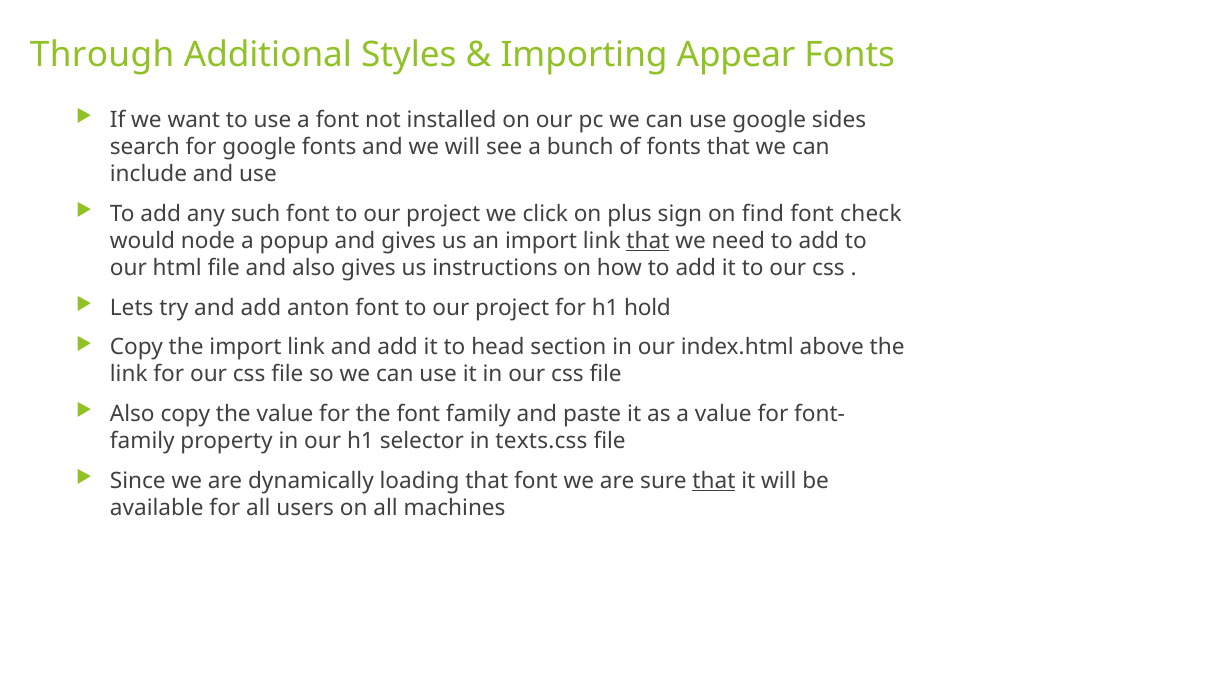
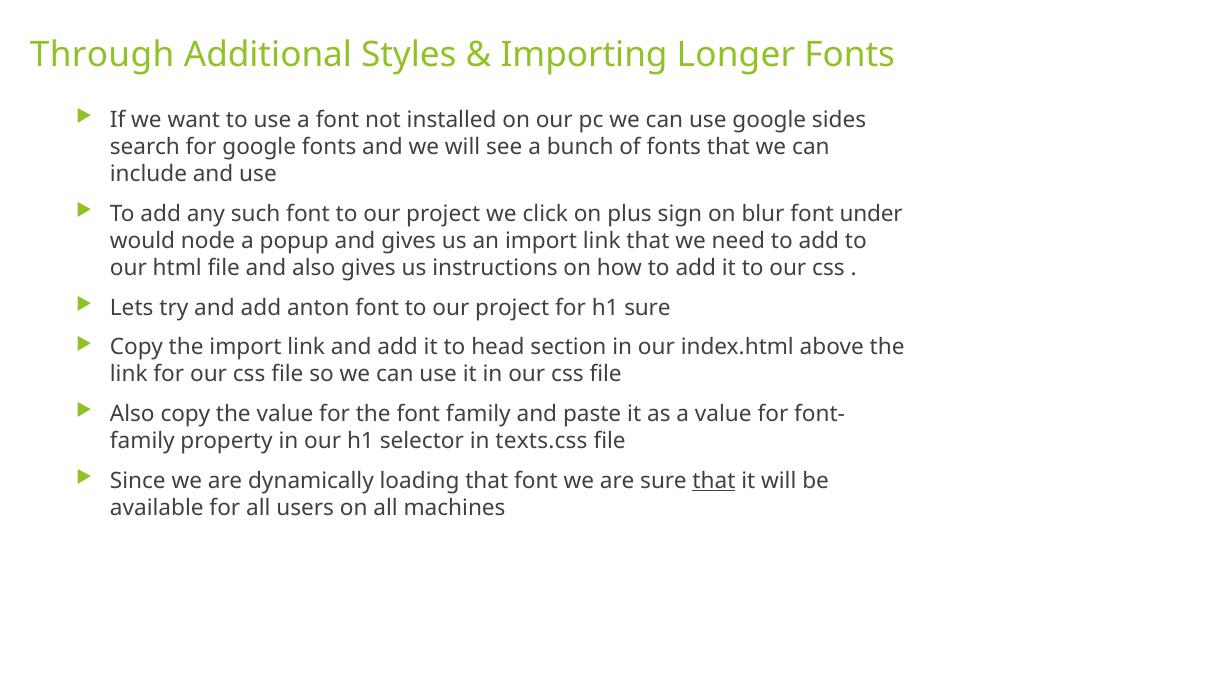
Appear: Appear -> Longer (736, 55)
find: find -> blur (763, 214)
check: check -> under (871, 214)
that underline: present -> none (648, 241)
h1 hold: hold -> sure (647, 308)
